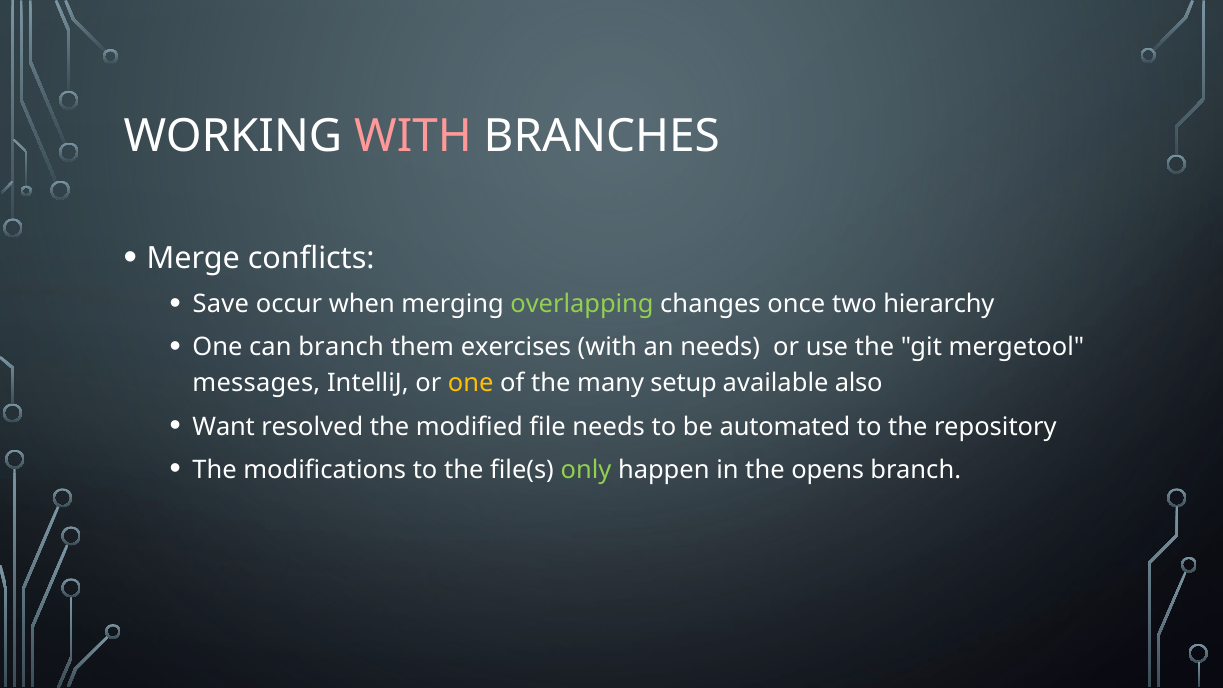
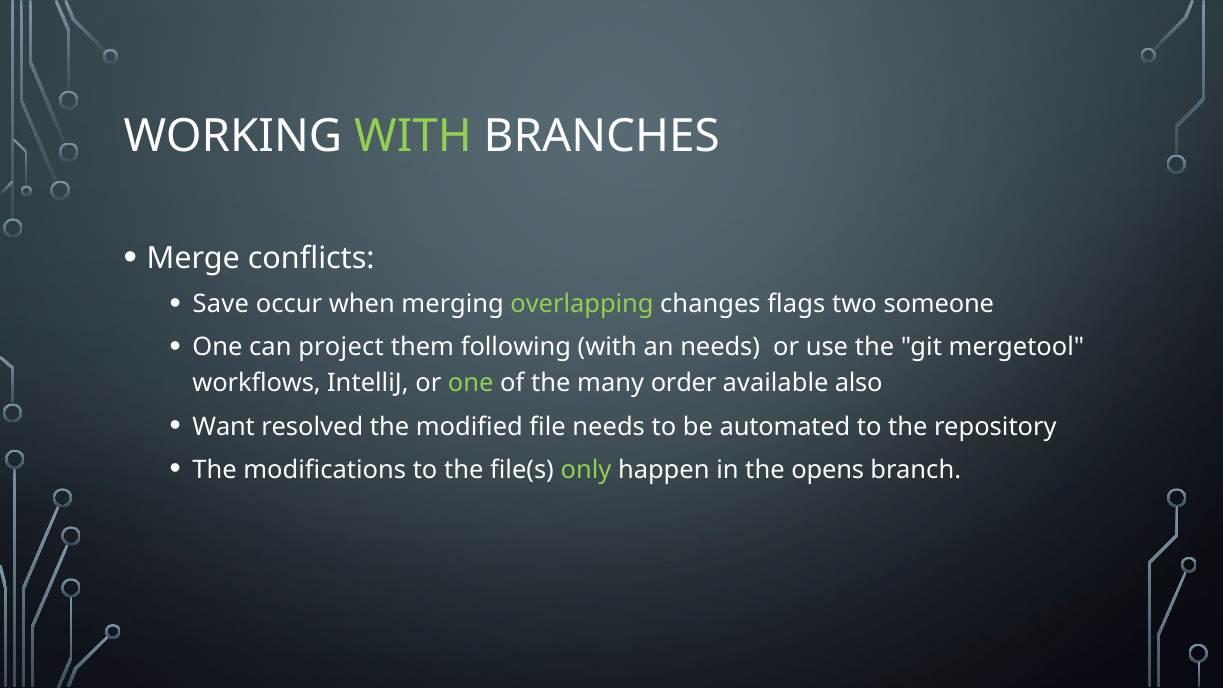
WITH colour: pink -> light green (413, 136)
once: once -> flags (796, 304)
hierarchy: hierarchy -> someone (939, 304)
can branch: branch -> project (341, 347)
exercises: exercises -> following (516, 347)
messages: messages -> workflows (257, 384)
one colour: yellow -> light green (471, 384)
setup: setup -> order (684, 384)
